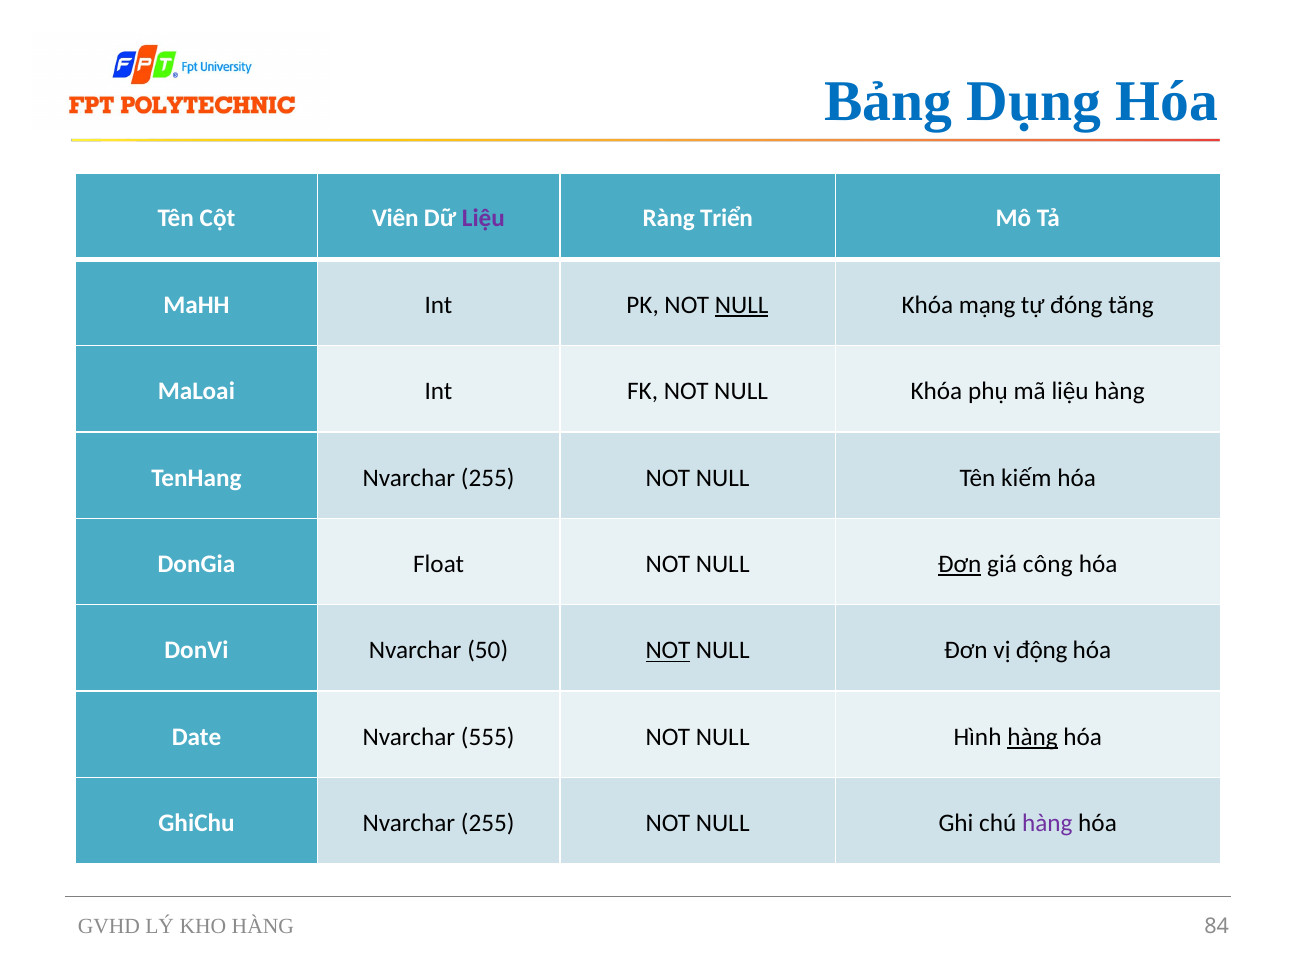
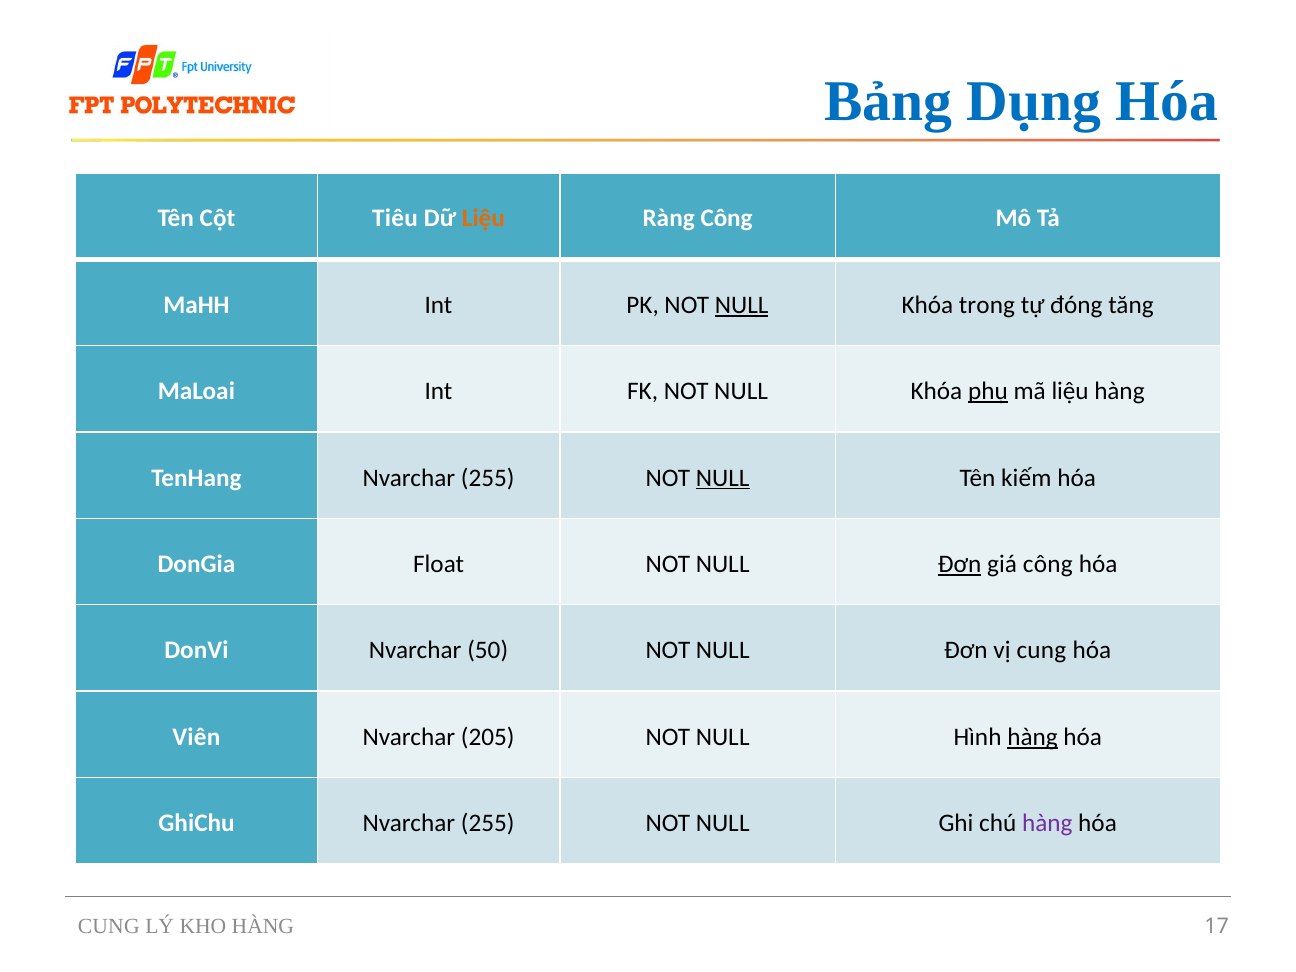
Viên: Viên -> Tiêu (395, 219)
Liệu colour: purple -> orange (483, 219)
Ràng Triển: Triển -> Công (727, 219)
mạng: mạng -> trong (987, 305)
phụ underline: none -> present (988, 391)
NULL underline: none -> present (723, 478)
NOT underline: present -> none (668, 651)
vị động: động -> cung (1041, 651)
Date: Date -> Viên (196, 737)
555: 555 -> 205 (488, 737)
GVHD: GVHD -> CUNG (109, 926)
84: 84 -> 17 (1217, 927)
